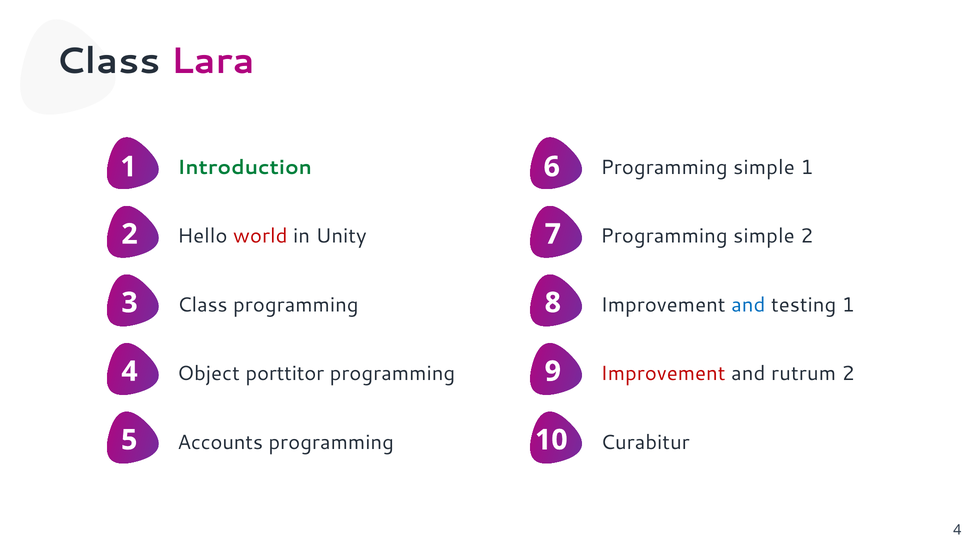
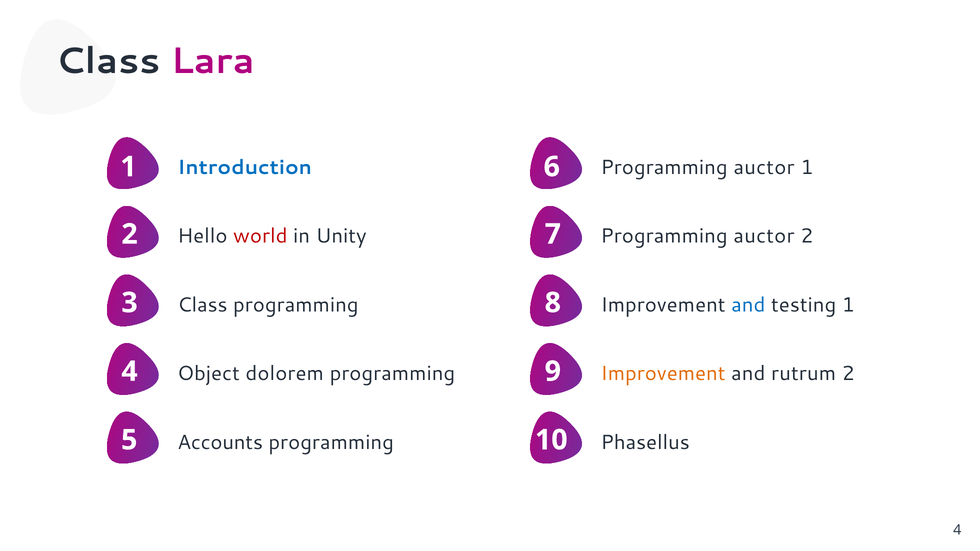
6 Programming simple: simple -> auctor (764, 167)
Introduction colour: green -> blue (245, 167)
simple: simple -> auctor (764, 236)
porttitor: porttitor -> dolorem (285, 374)
Improvement colour: red -> orange (663, 374)
Curabitur: Curabitur -> Phasellus (645, 443)
